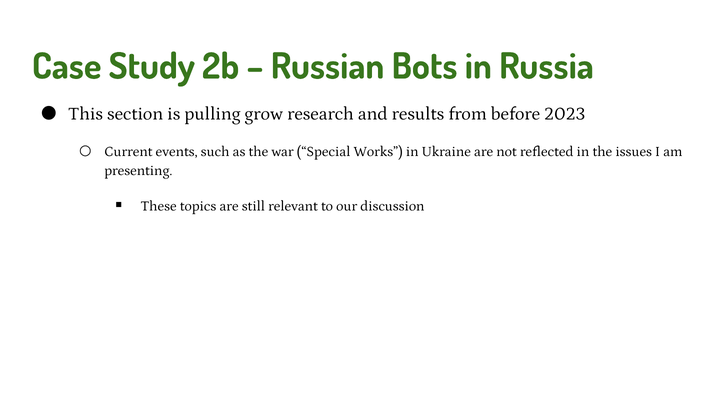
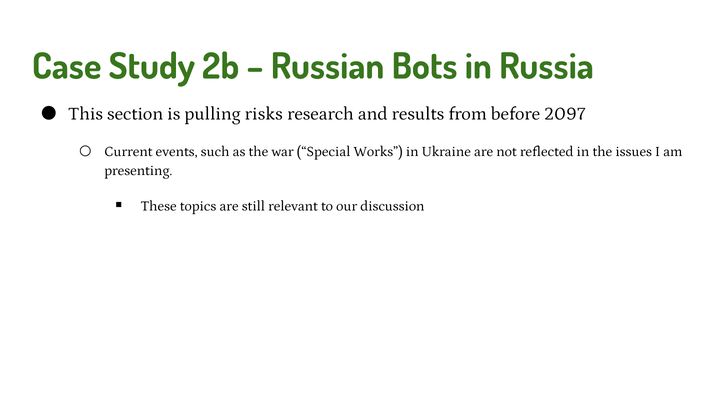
grow: grow -> risks (264, 114)
2023: 2023 -> 2097 (565, 114)
